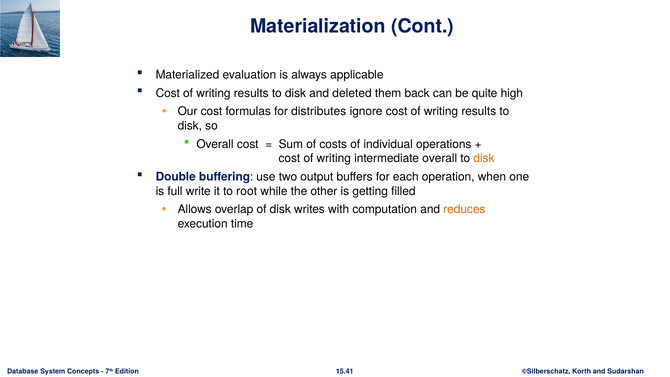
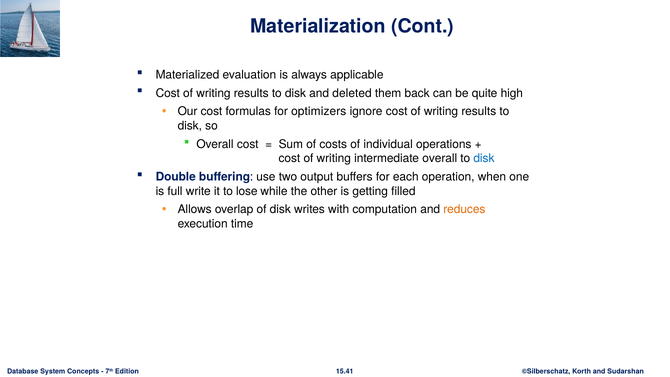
distributes: distributes -> optimizers (319, 112)
disk colour: orange -> blue (484, 158)
root: root -> lose (247, 191)
